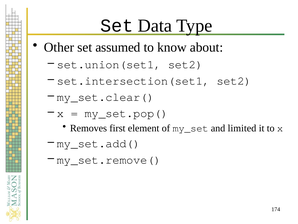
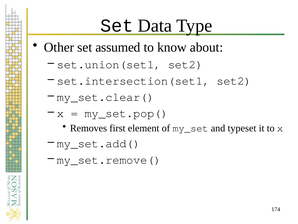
limited: limited -> typeset (242, 128)
